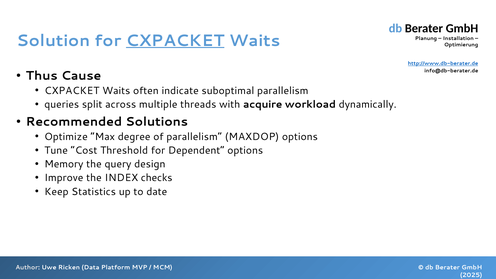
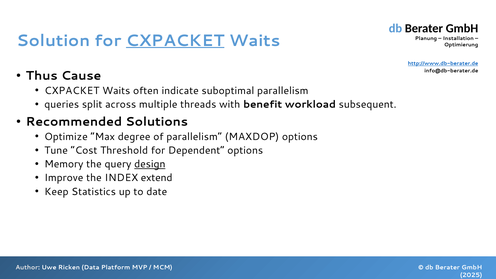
acquire: acquire -> benefit (263, 104)
dynamically: dynamically -> subsequent (368, 104)
design underline: none -> present (150, 164)
checks: checks -> extend (157, 178)
